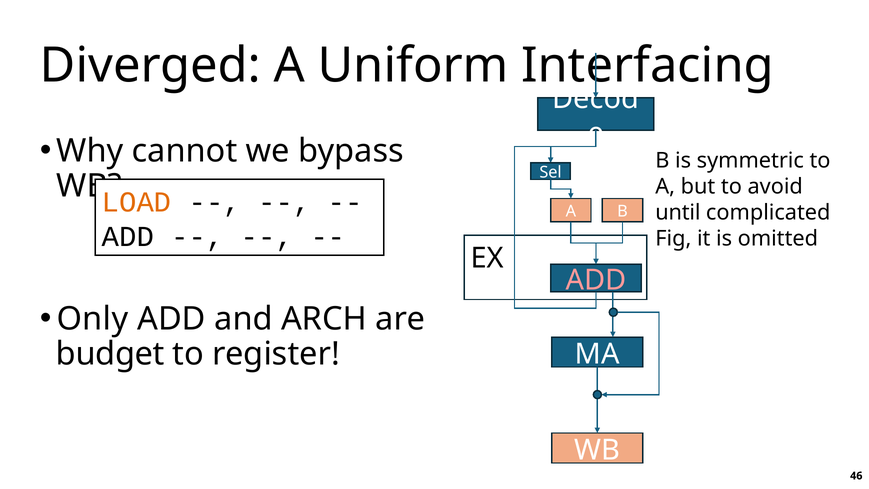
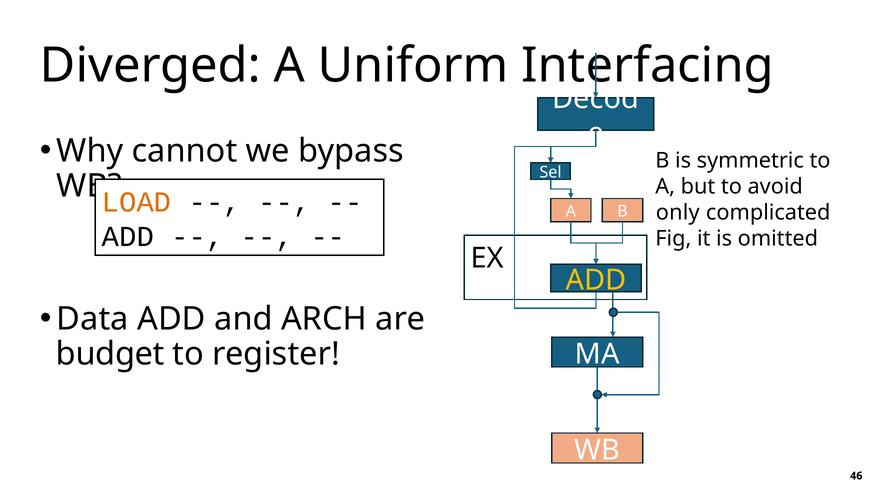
until: until -> only (678, 212)
ADD colour: pink -> yellow (596, 280)
Only: Only -> Data (92, 319)
